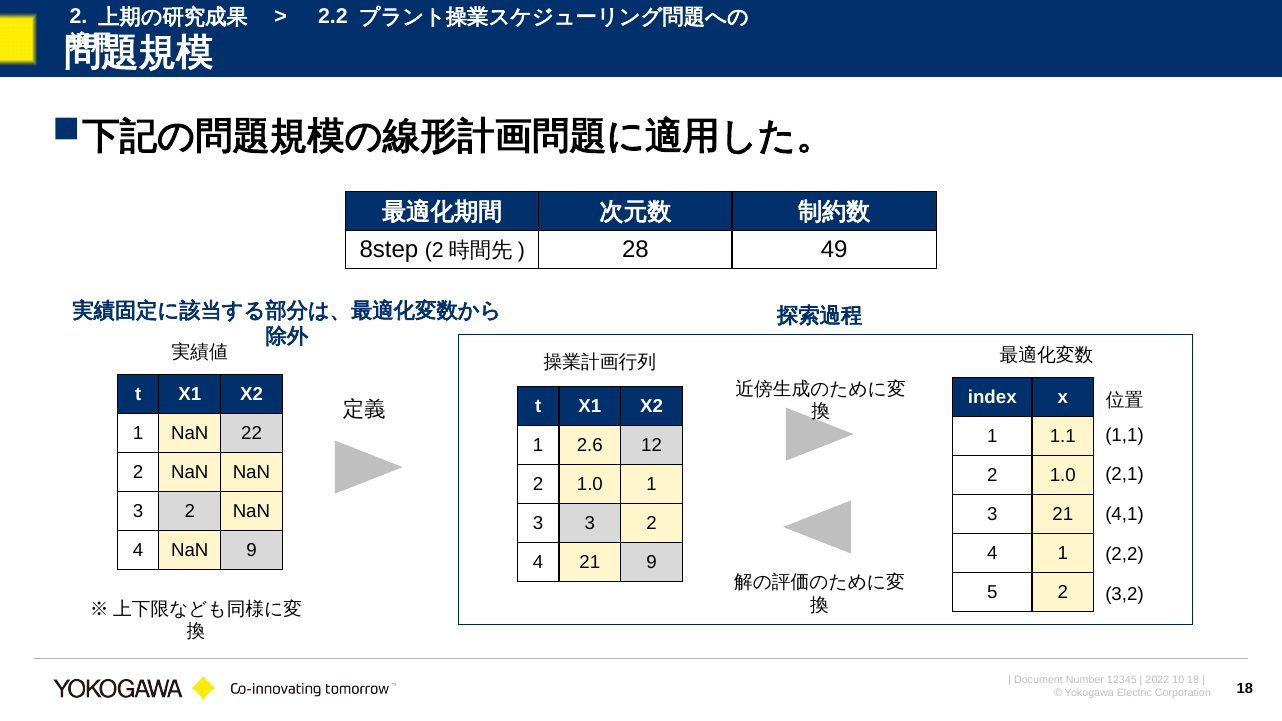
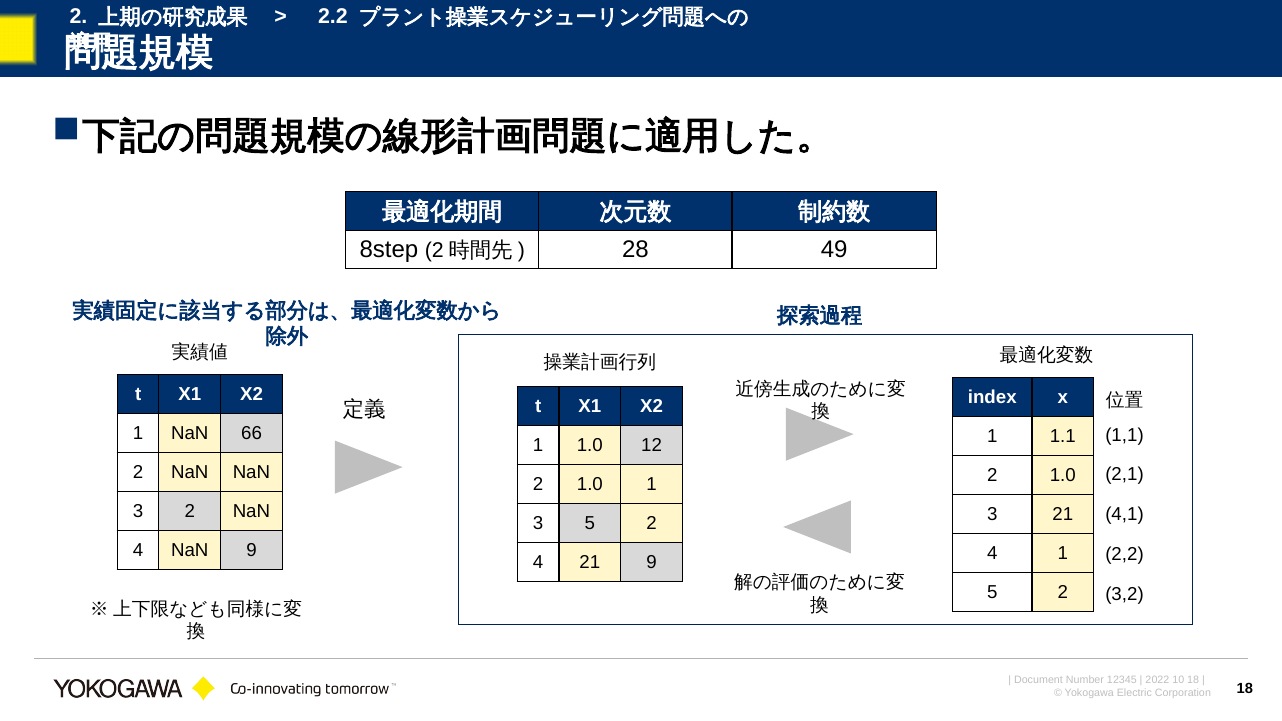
22: 22 -> 66 (252, 433)
1 2.6: 2.6 -> 1.0 (590, 445)
3 3: 3 -> 5 (590, 523)
